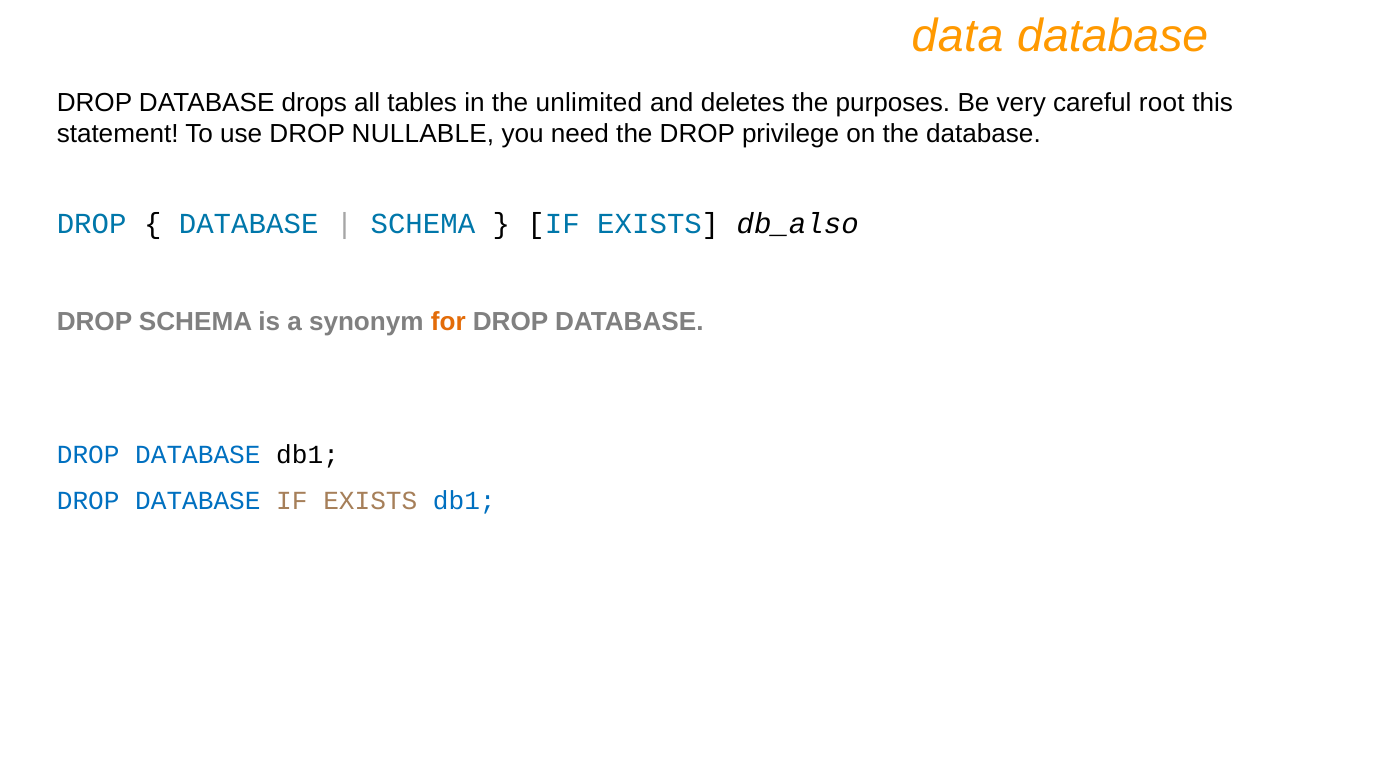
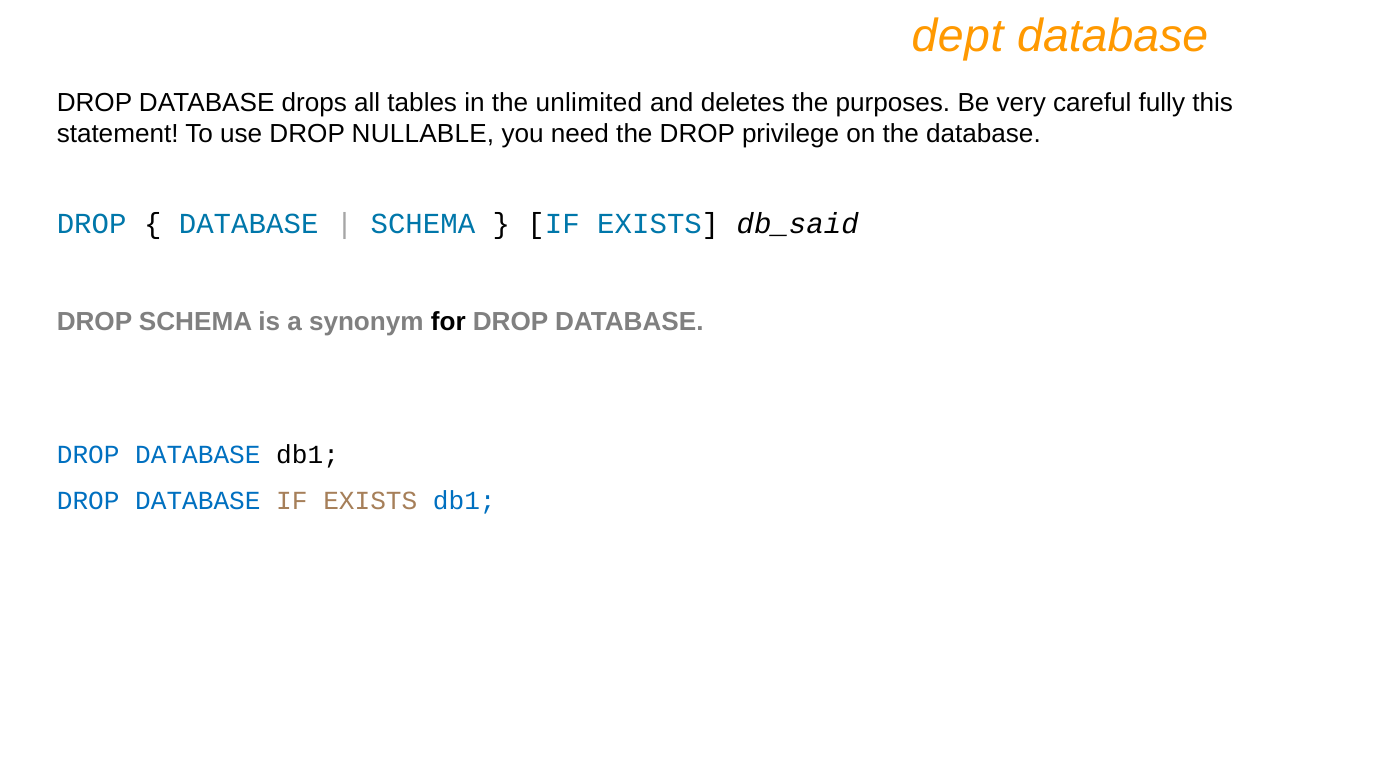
data: data -> dept (958, 36)
root: root -> fully (1162, 103)
db_also: db_also -> db_said (798, 224)
for colour: orange -> black (448, 322)
